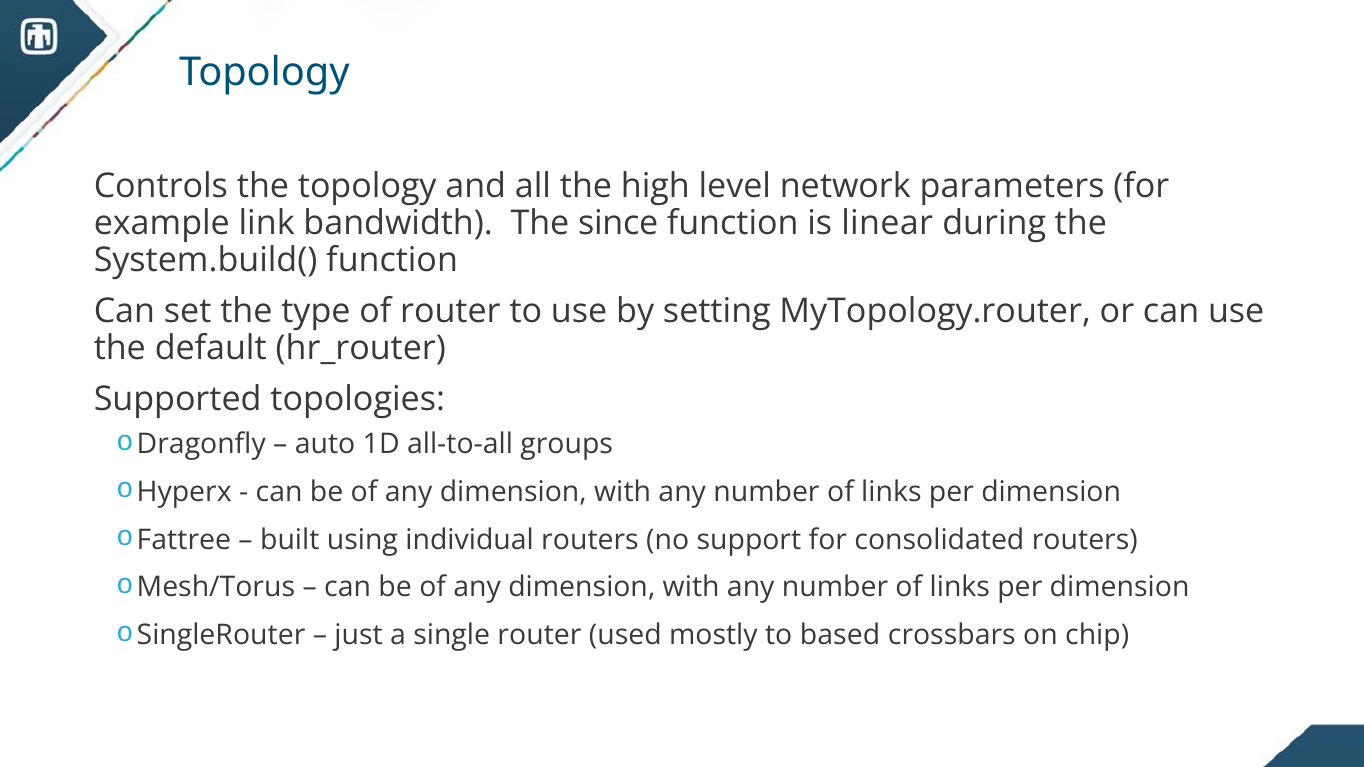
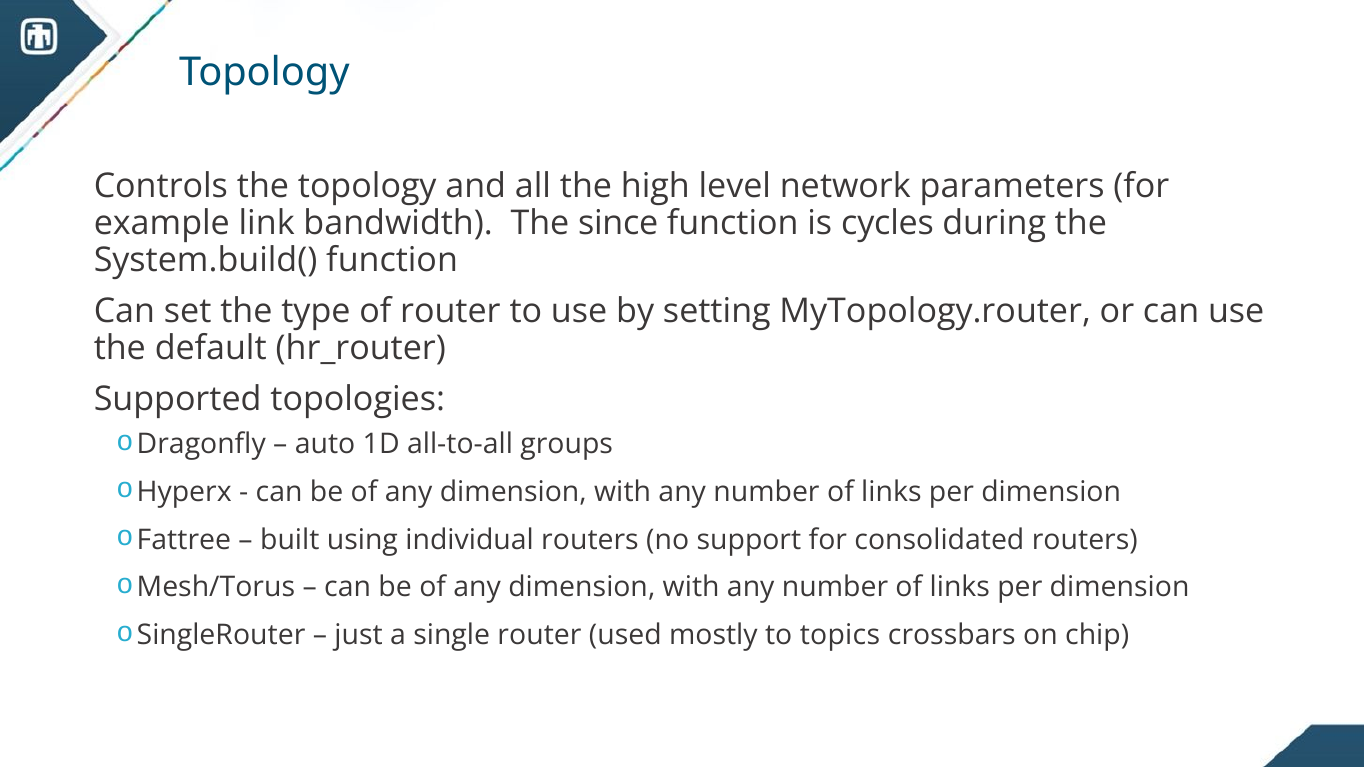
linear: linear -> cycles (887, 224)
based: based -> topics (840, 635)
